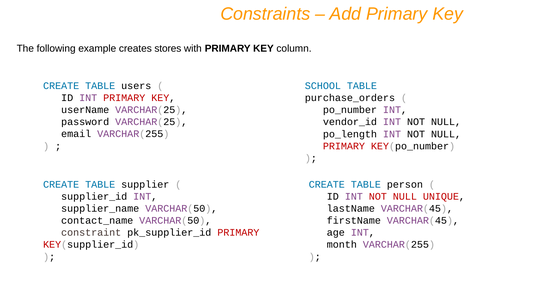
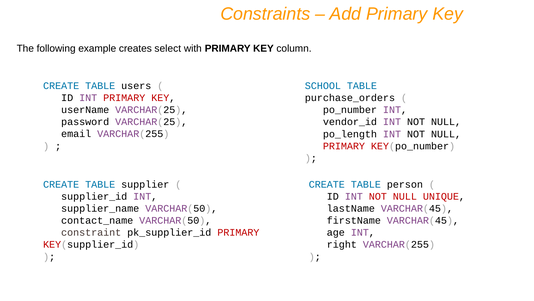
stores: stores -> select (168, 48)
month: month -> right (342, 244)
